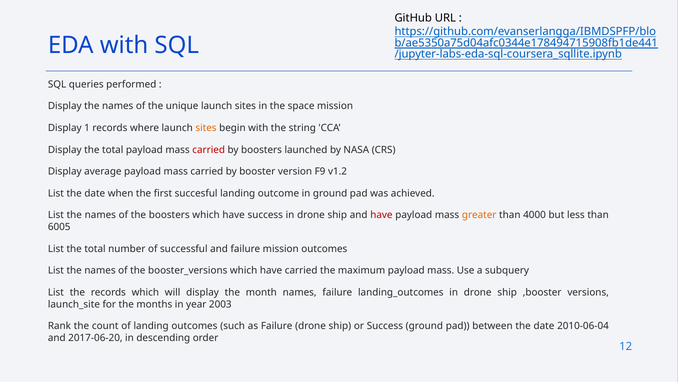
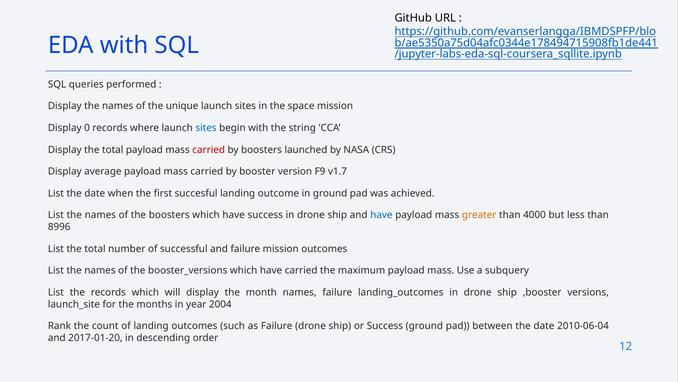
1: 1 -> 0 (87, 128)
sites colour: orange -> blue (206, 128)
v1.2: v1.2 -> v1.7 (338, 171)
have colour: red -> blue (381, 215)
6005: 6005 -> 8996 (59, 227)
2003: 2003 -> 2004 (220, 304)
2017-06-20: 2017-06-20 -> 2017-01-20 (95, 337)
